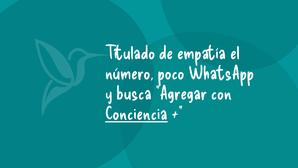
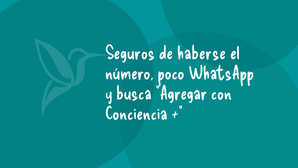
Titulado: Titulado -> Seguros (130, 53)
empatía: empatía -> haberse (202, 53)
Conciencia underline: present -> none (136, 113)
